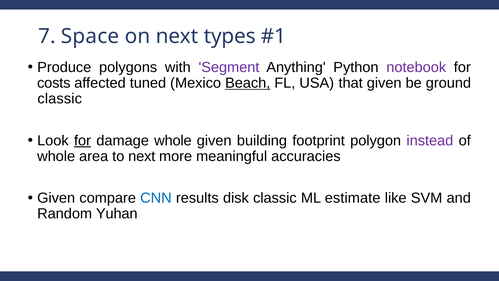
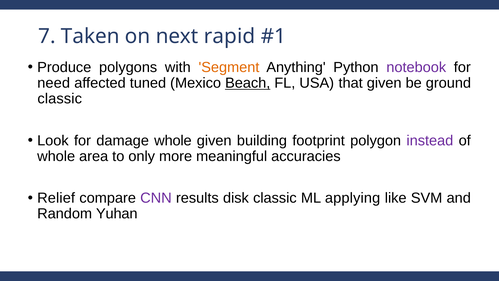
Space: Space -> Taken (90, 36)
types: types -> rapid (230, 36)
Segment colour: purple -> orange (229, 67)
costs: costs -> need (54, 83)
for underline: present -> none (83, 140)
to next: next -> only (142, 156)
Given: Given -> Relief (56, 198)
CNN colour: blue -> purple (156, 198)
estimate: estimate -> applying (353, 198)
